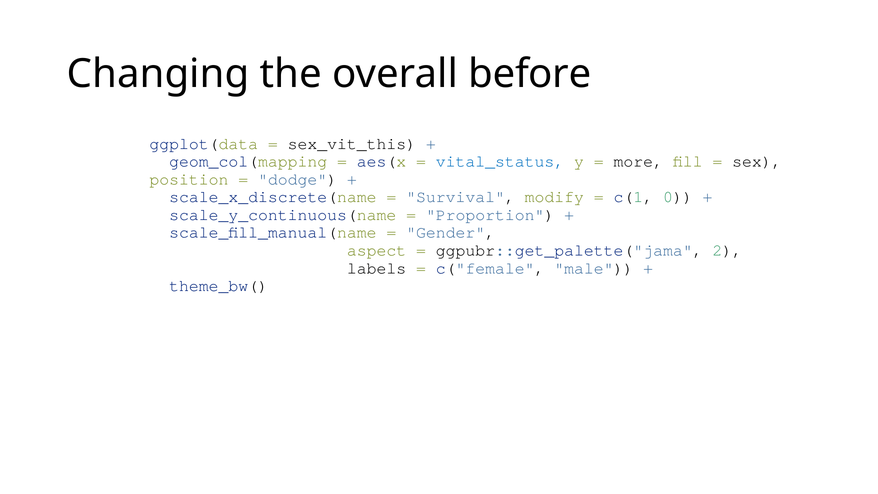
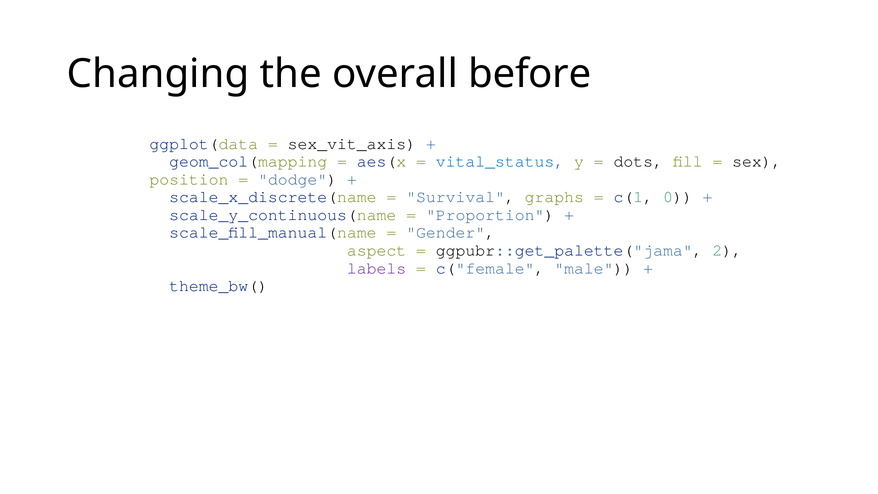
sex_vit_this: sex_vit_this -> sex_vit_axis (352, 144)
more: more -> dots (638, 161)
modify: modify -> graphs (554, 197)
labels colour: black -> purple (377, 268)
